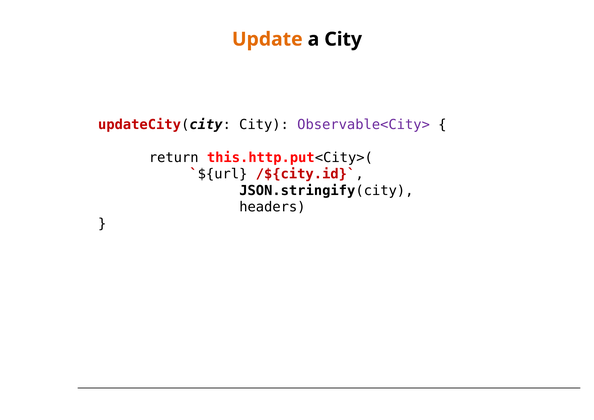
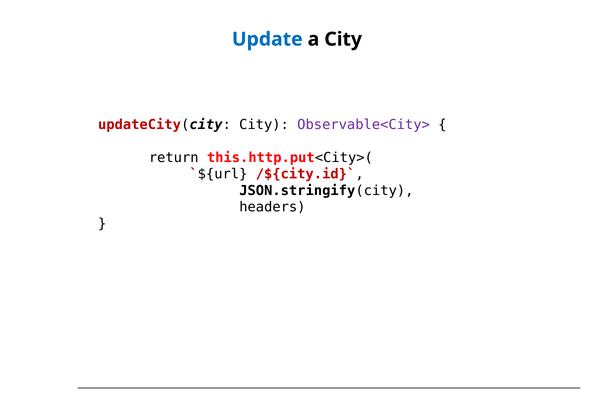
Update colour: orange -> blue (267, 39)
